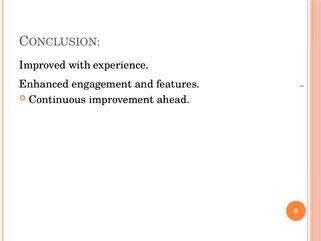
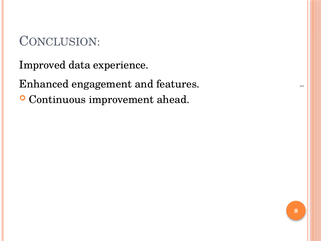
with: with -> data (80, 65)
